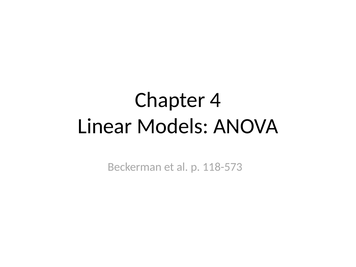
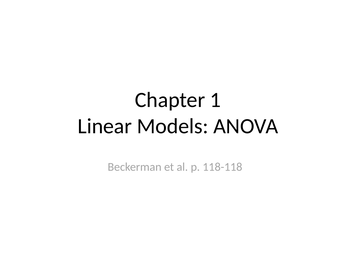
4: 4 -> 1 (215, 100)
118-573: 118-573 -> 118-118 (222, 167)
